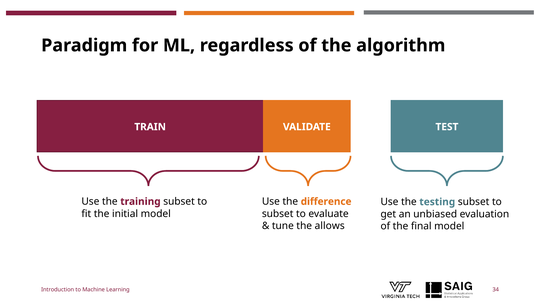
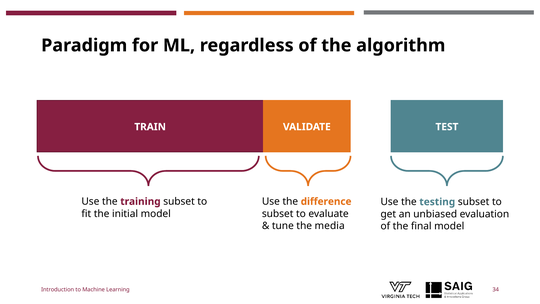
allows: allows -> media (330, 226)
